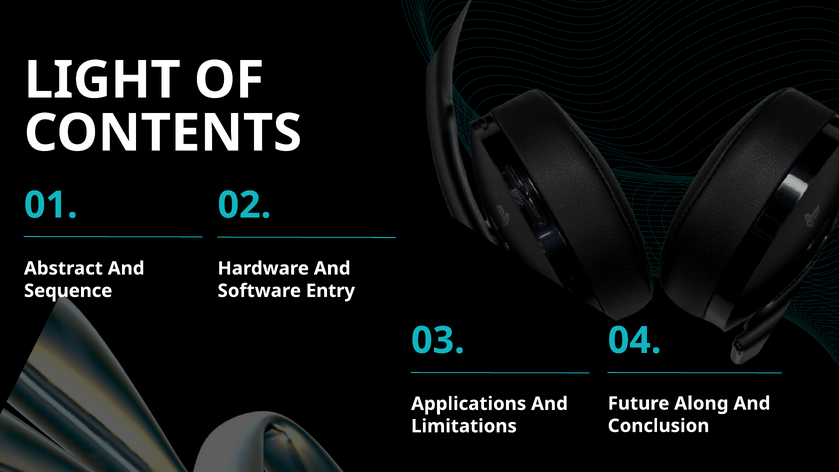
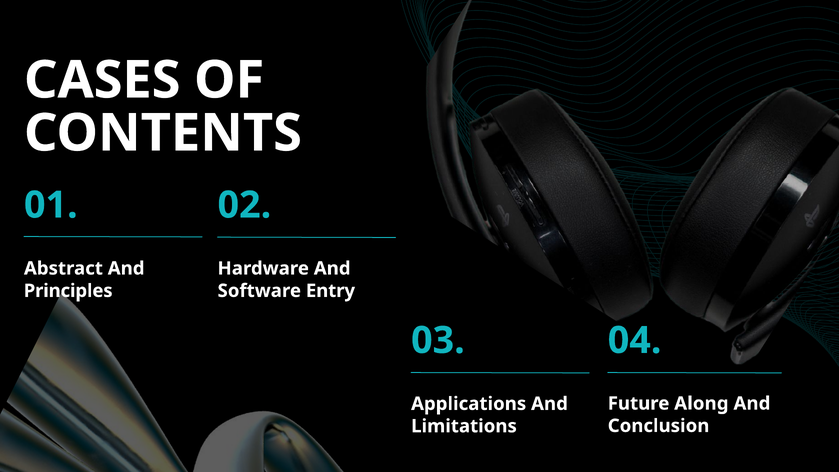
LIGHT: LIGHT -> CASES (102, 80)
Sequence: Sequence -> Principles (68, 291)
